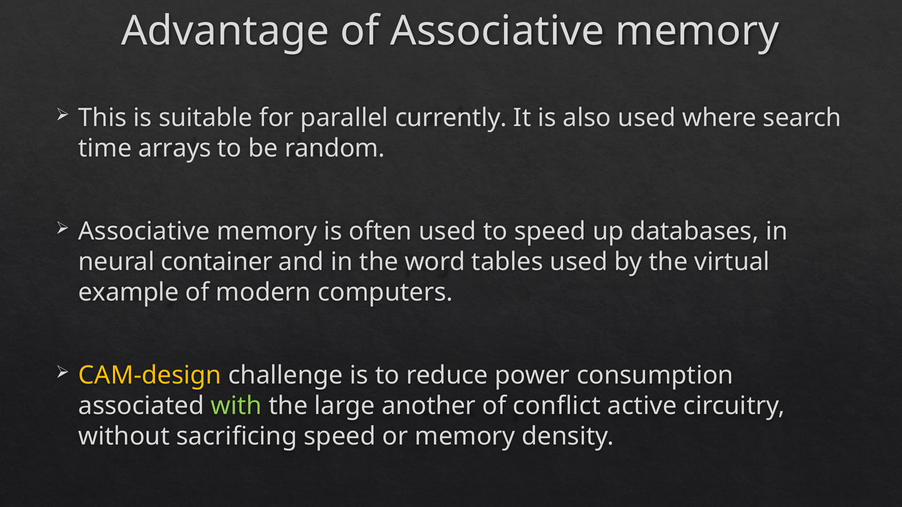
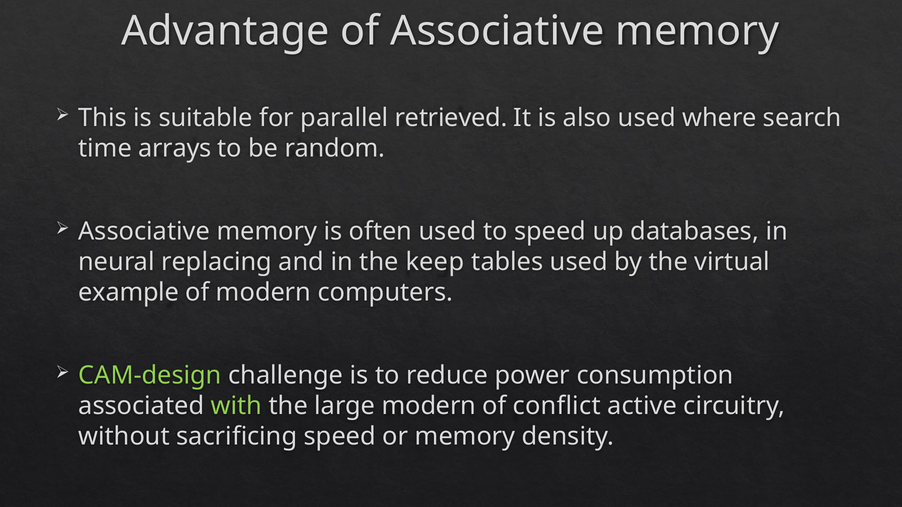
currently: currently -> retrieved (451, 118)
container: container -> replacing (217, 262)
word: word -> keep (435, 262)
CAM-design colour: yellow -> light green (150, 376)
large another: another -> modern (429, 406)
